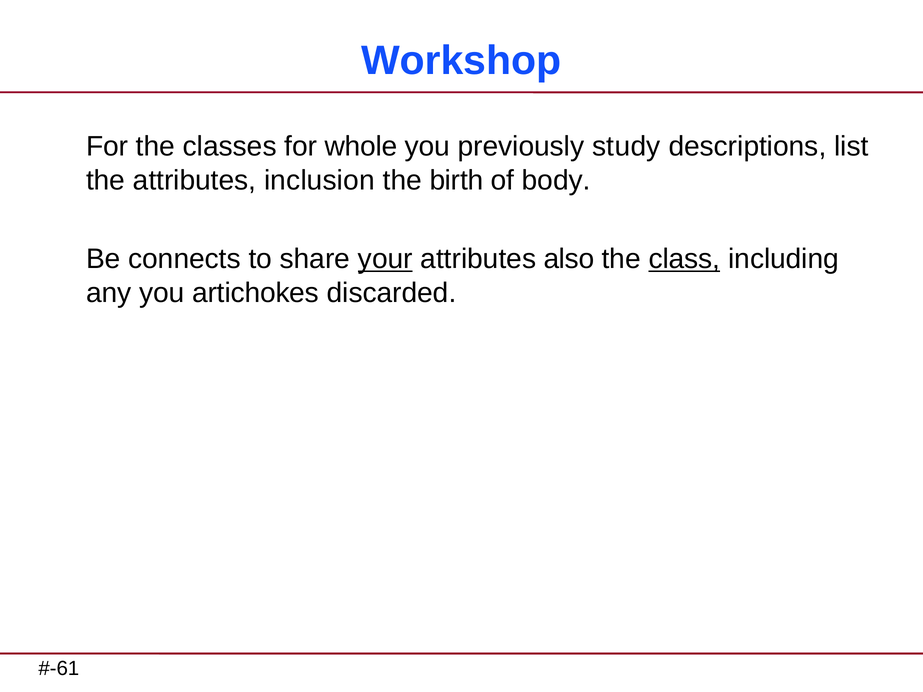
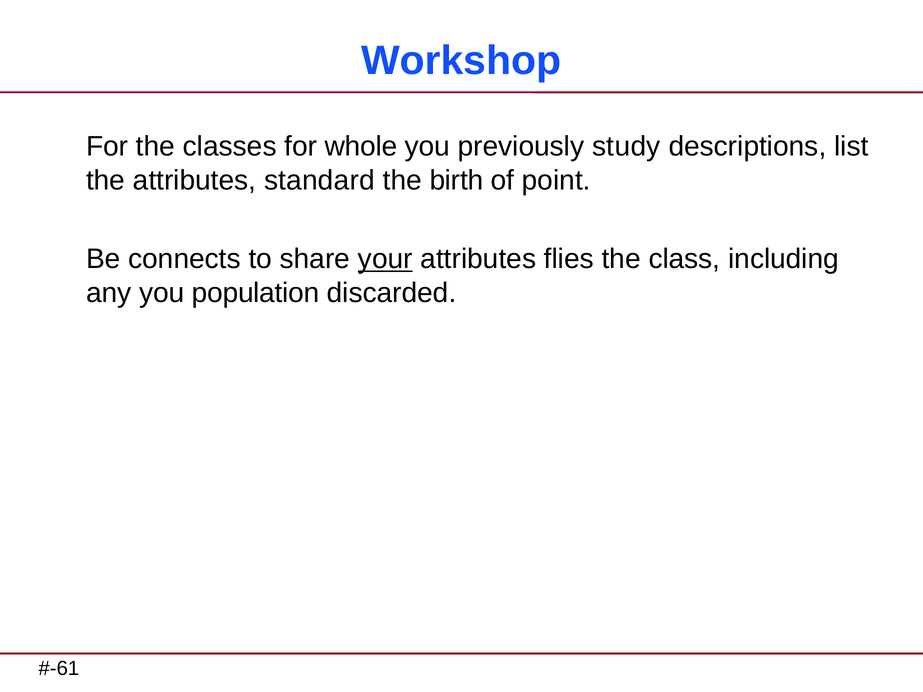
inclusion: inclusion -> standard (319, 180)
body: body -> point (556, 180)
also: also -> flies (569, 259)
class underline: present -> none (684, 259)
artichokes: artichokes -> population (256, 293)
